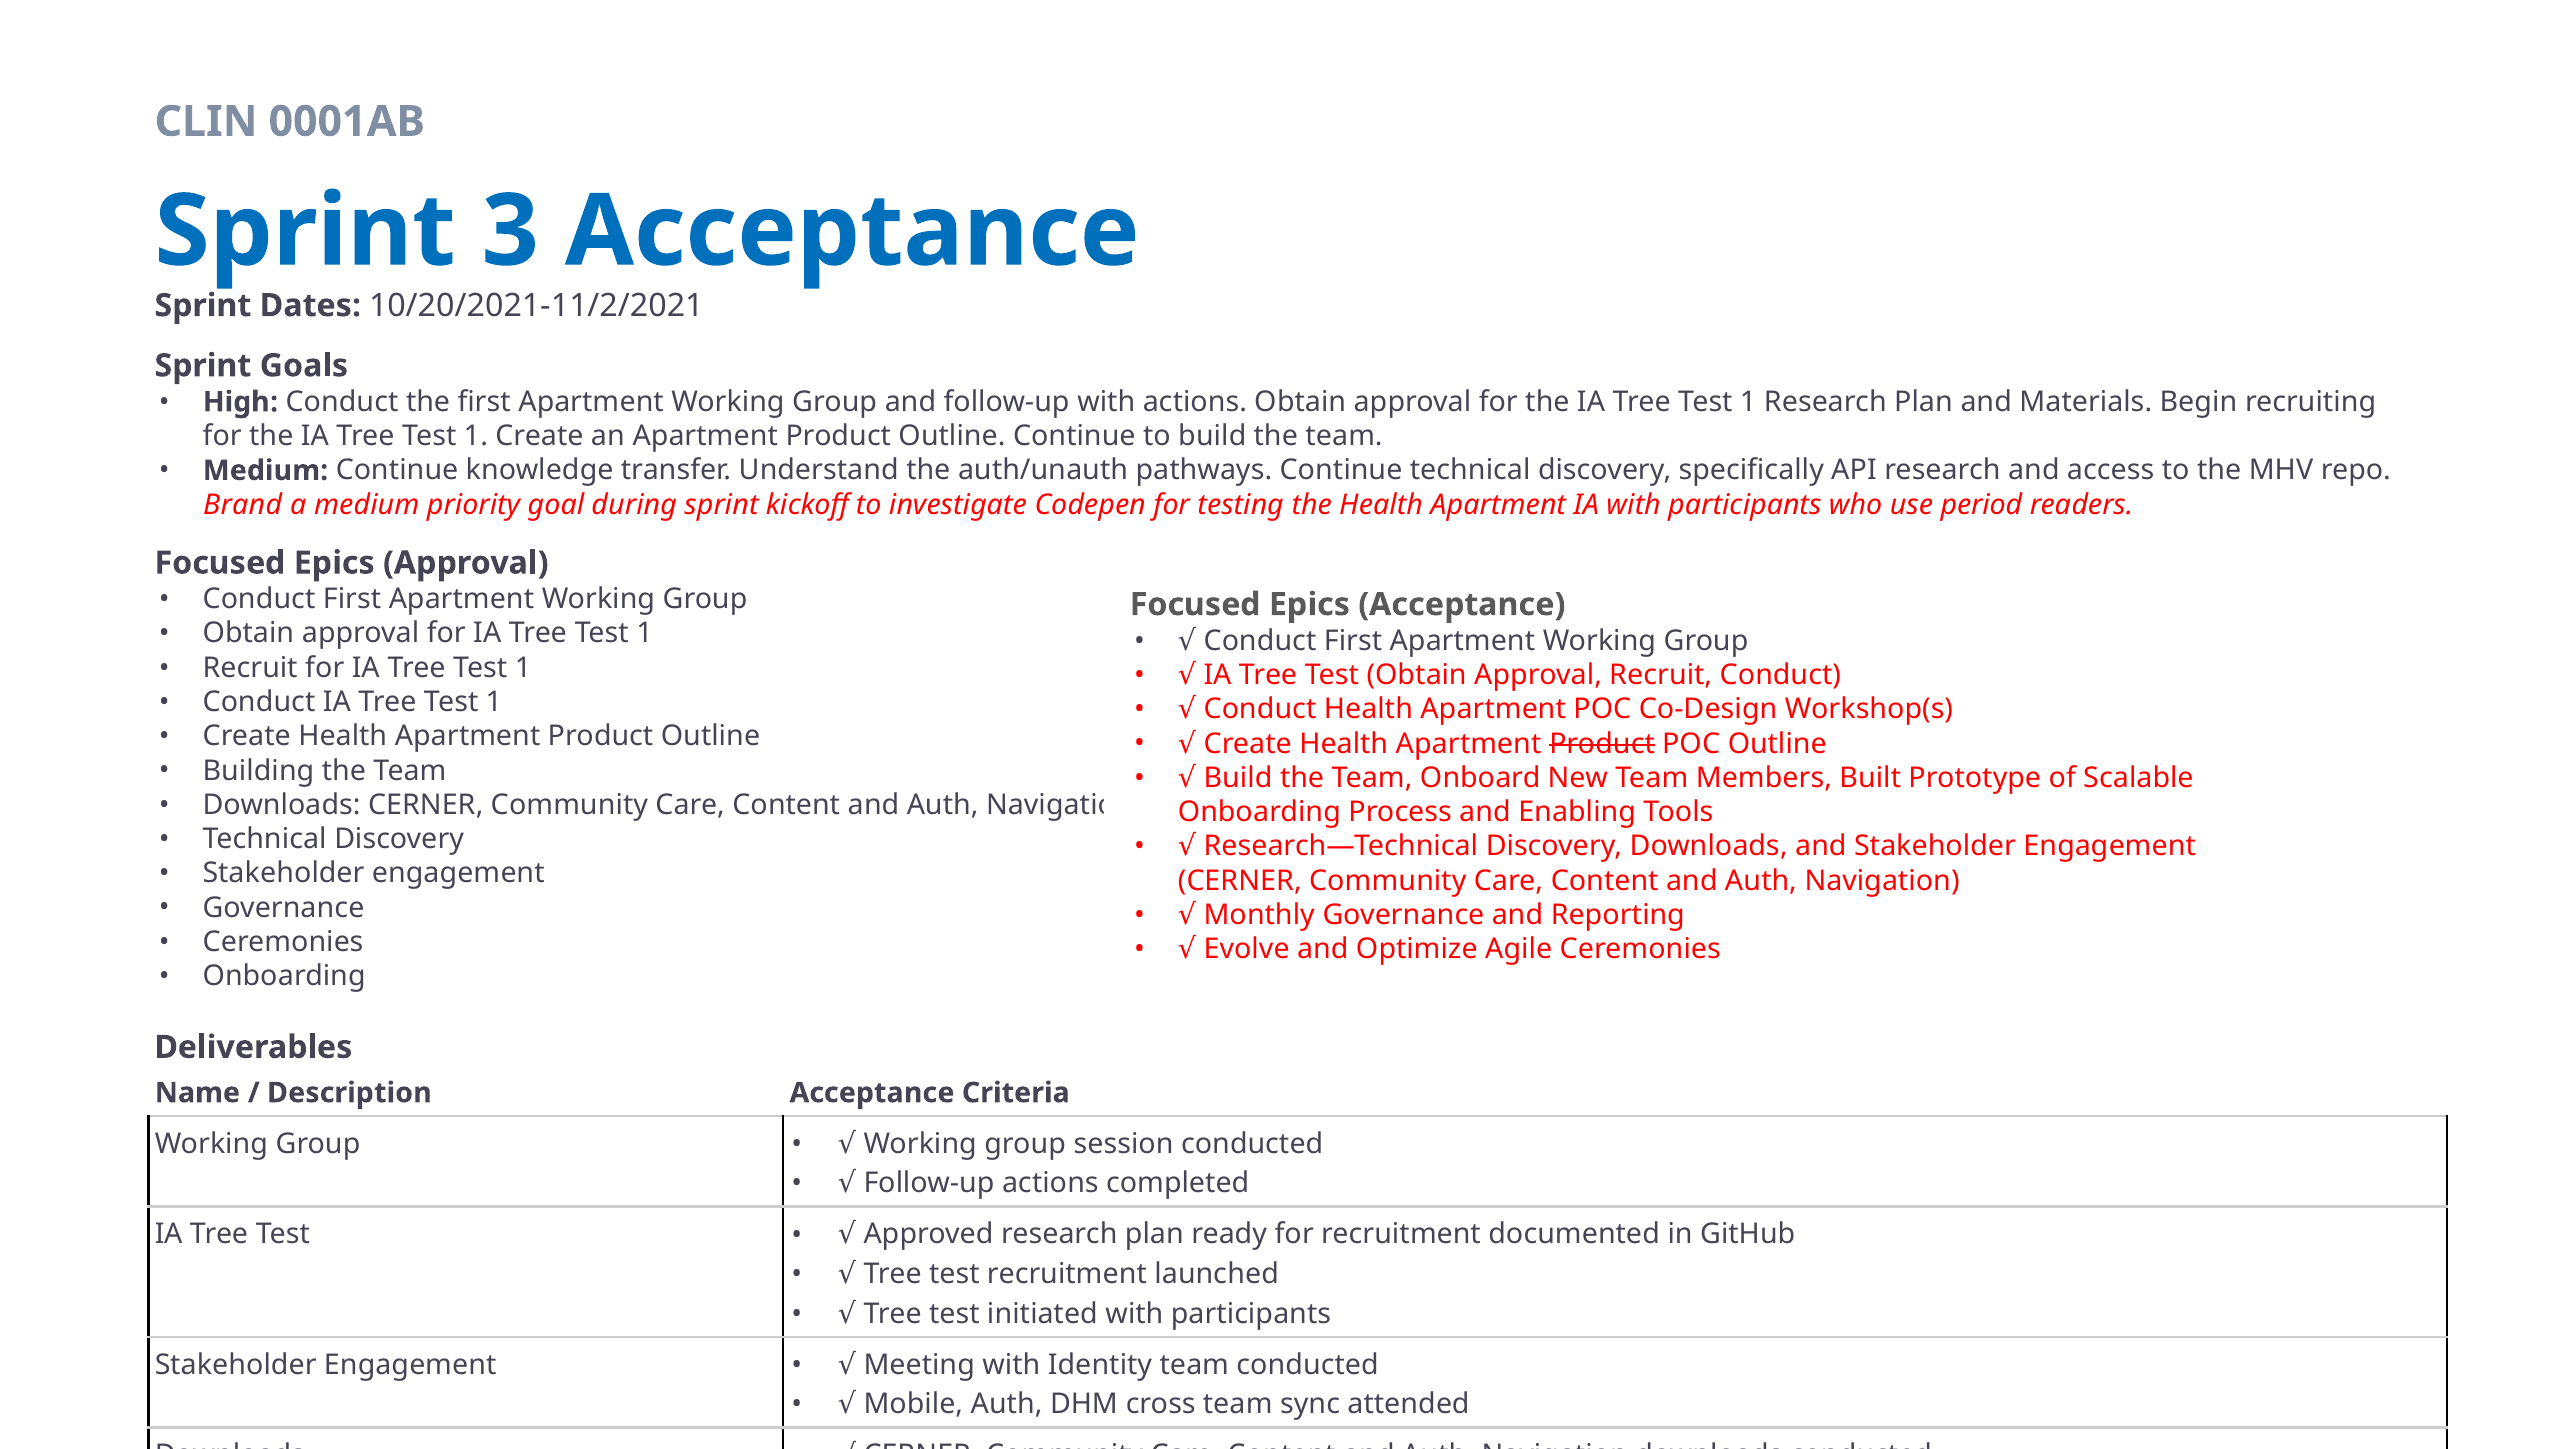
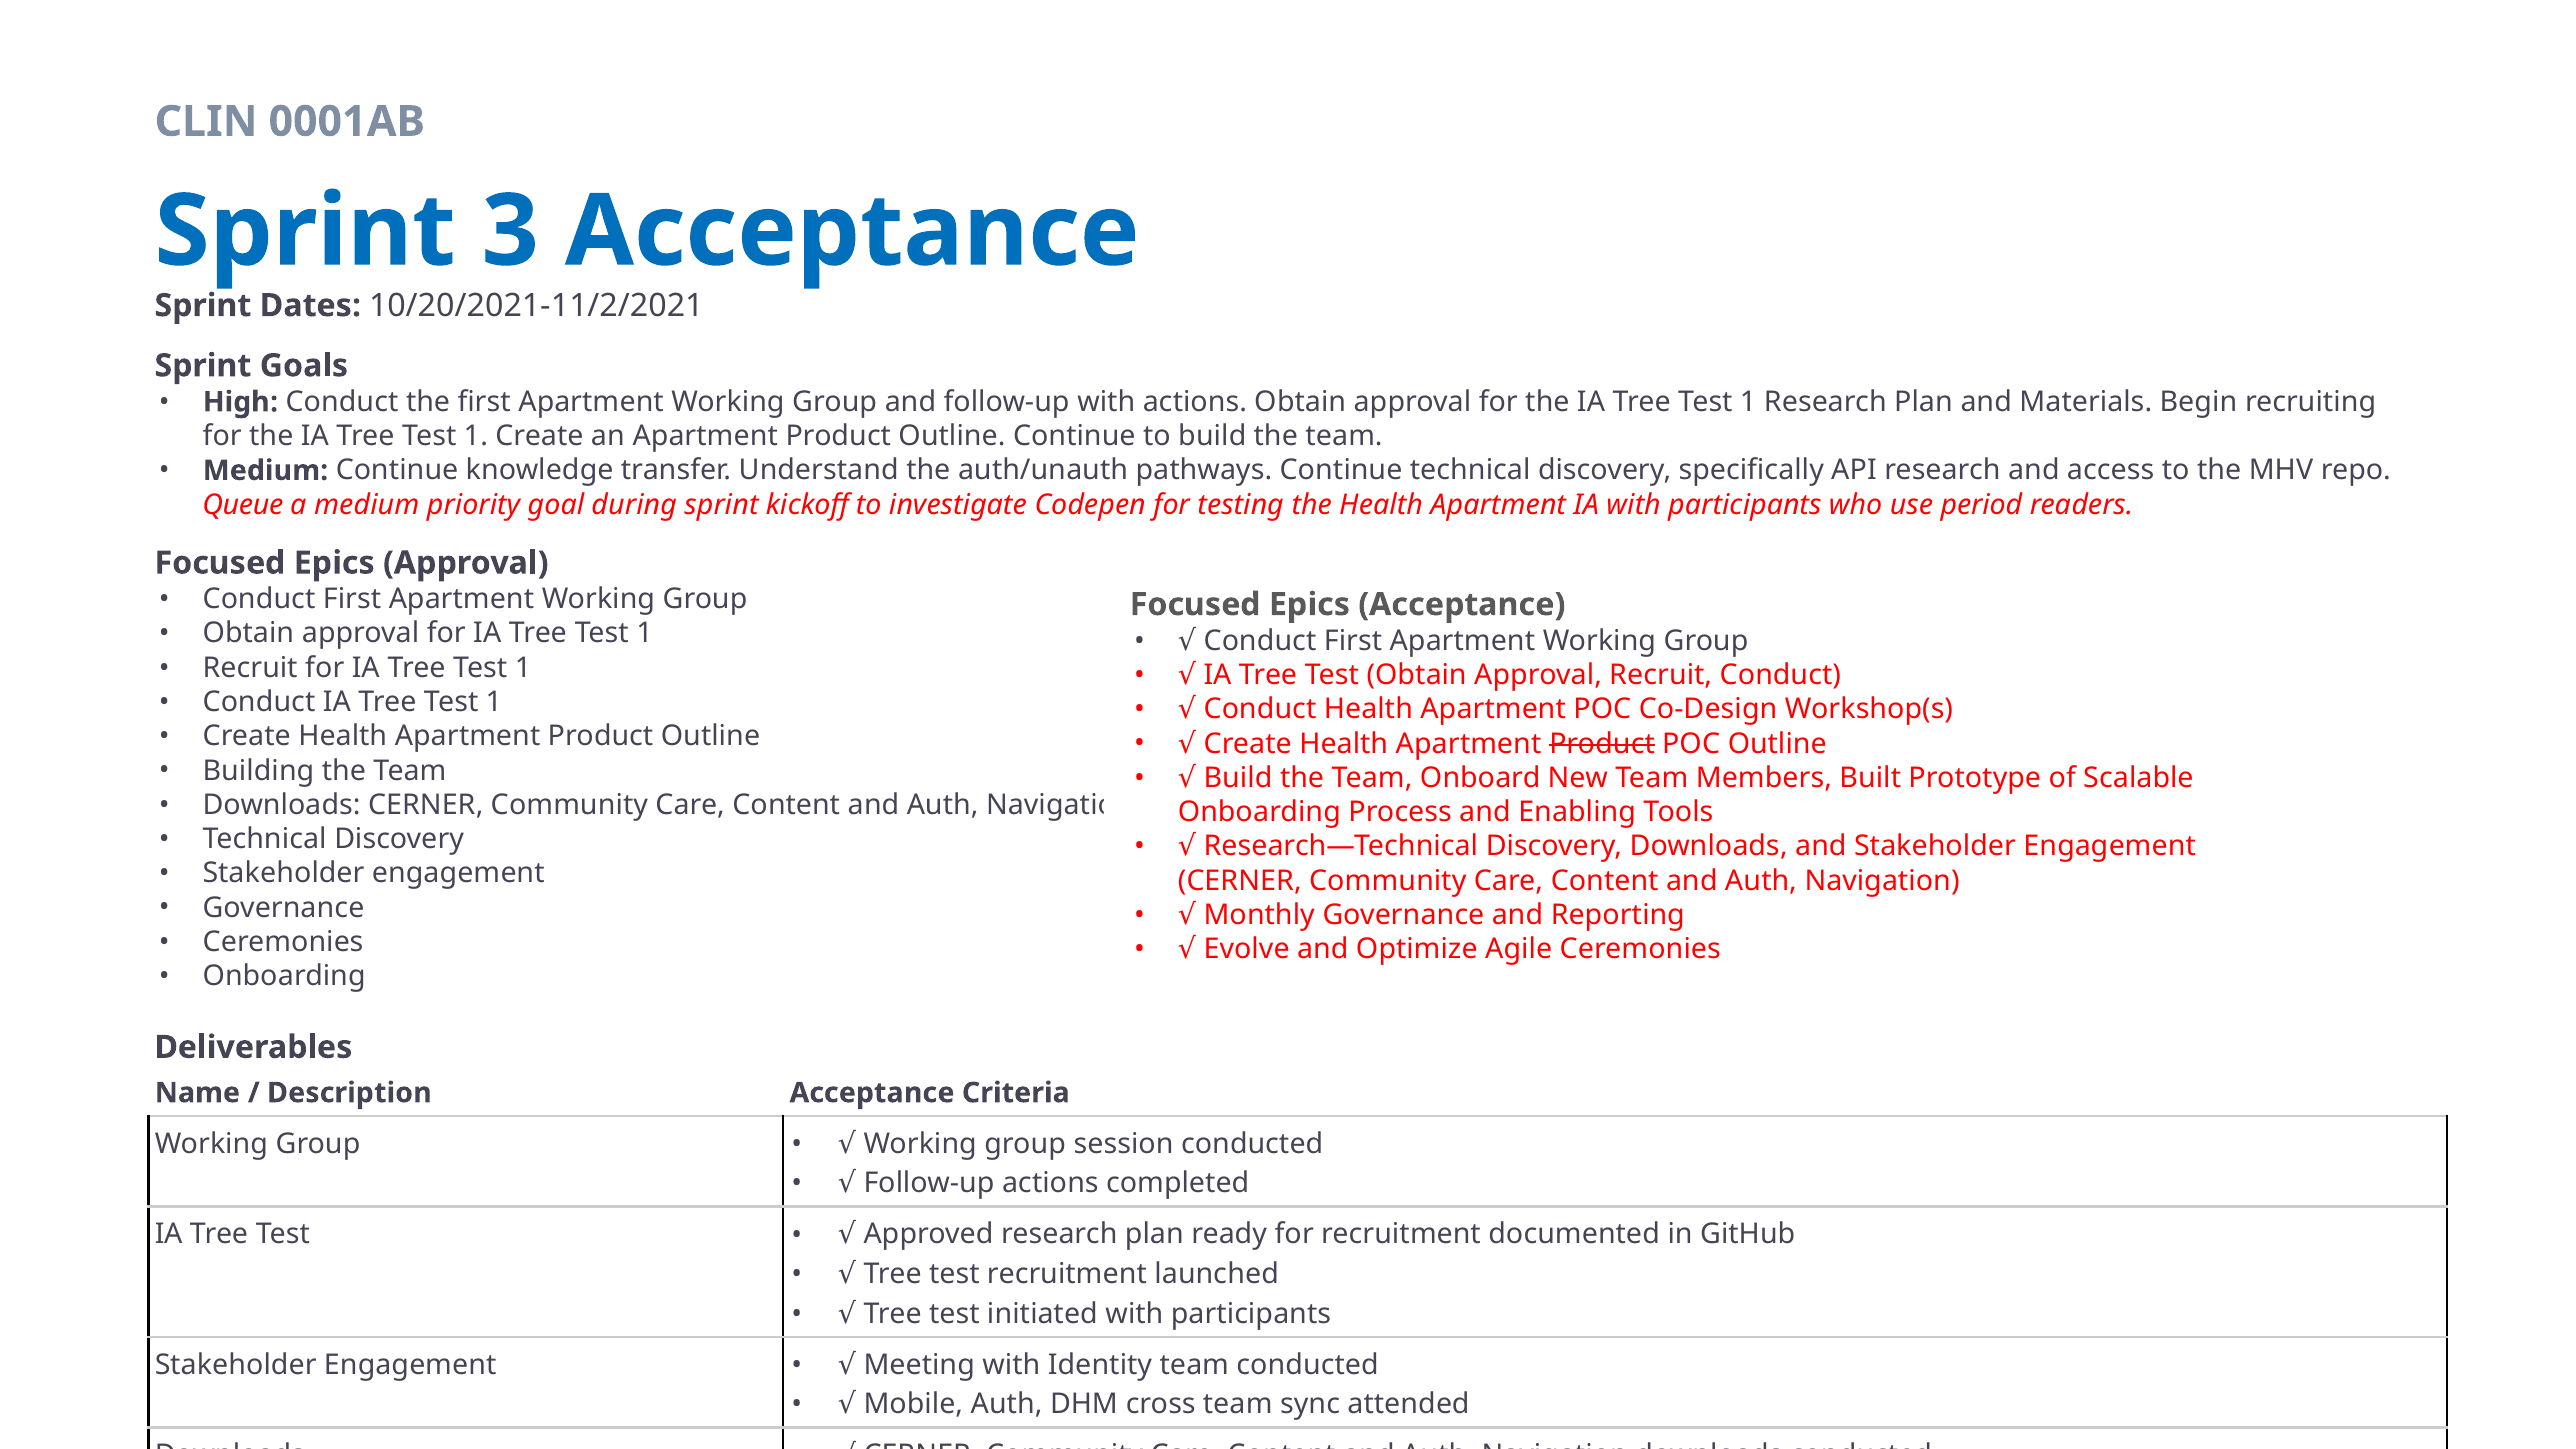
Brand: Brand -> Queue (243, 505)
